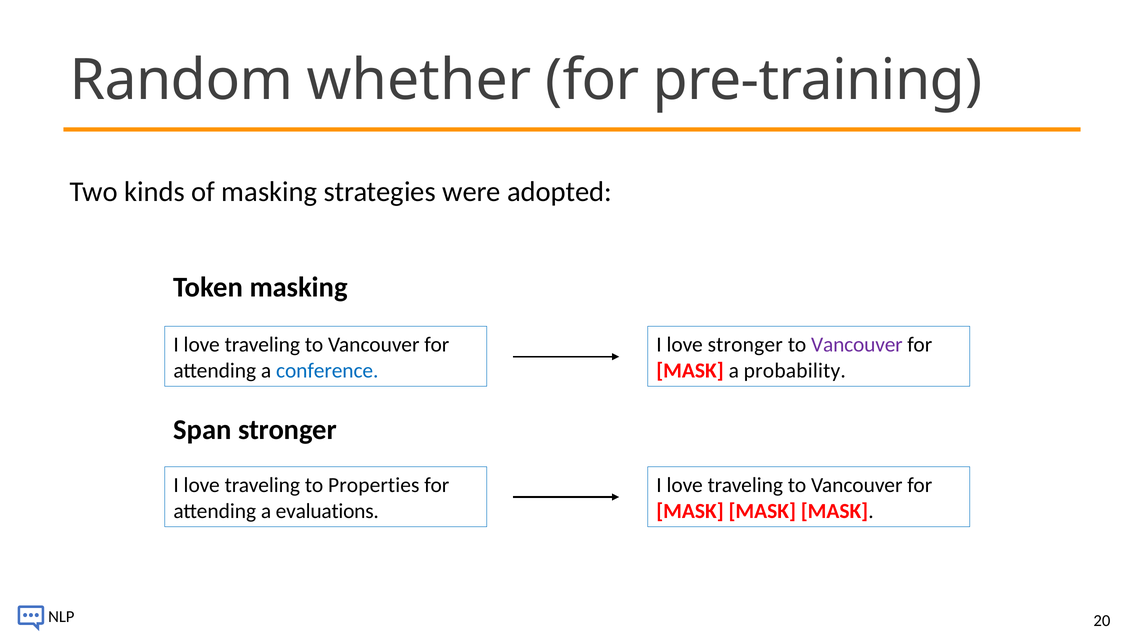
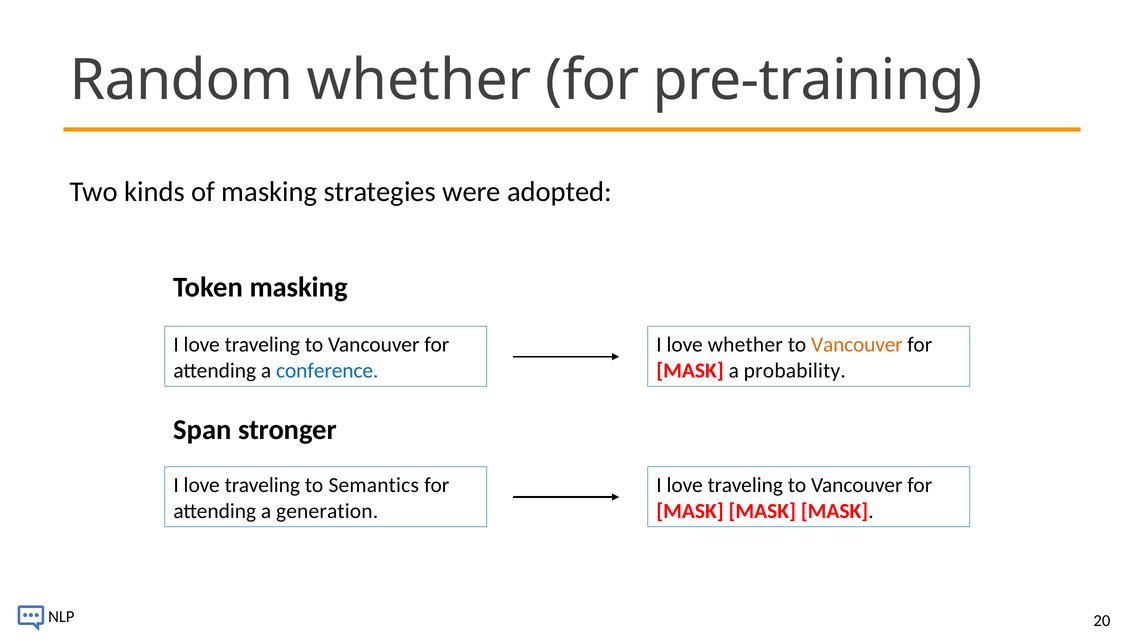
love stronger: stronger -> whether (745, 345)
Vancouver colour: purple -> orange (857, 345)
Properties: Properties -> Semantics (374, 485)
evaluations: evaluations -> generation (327, 511)
